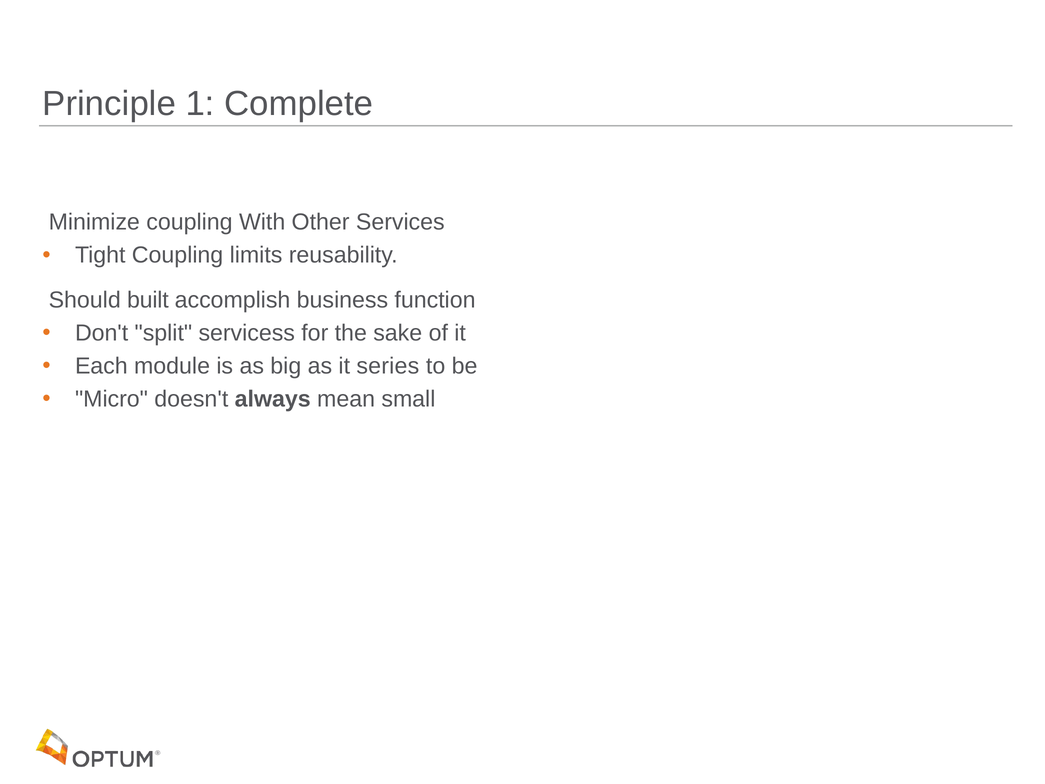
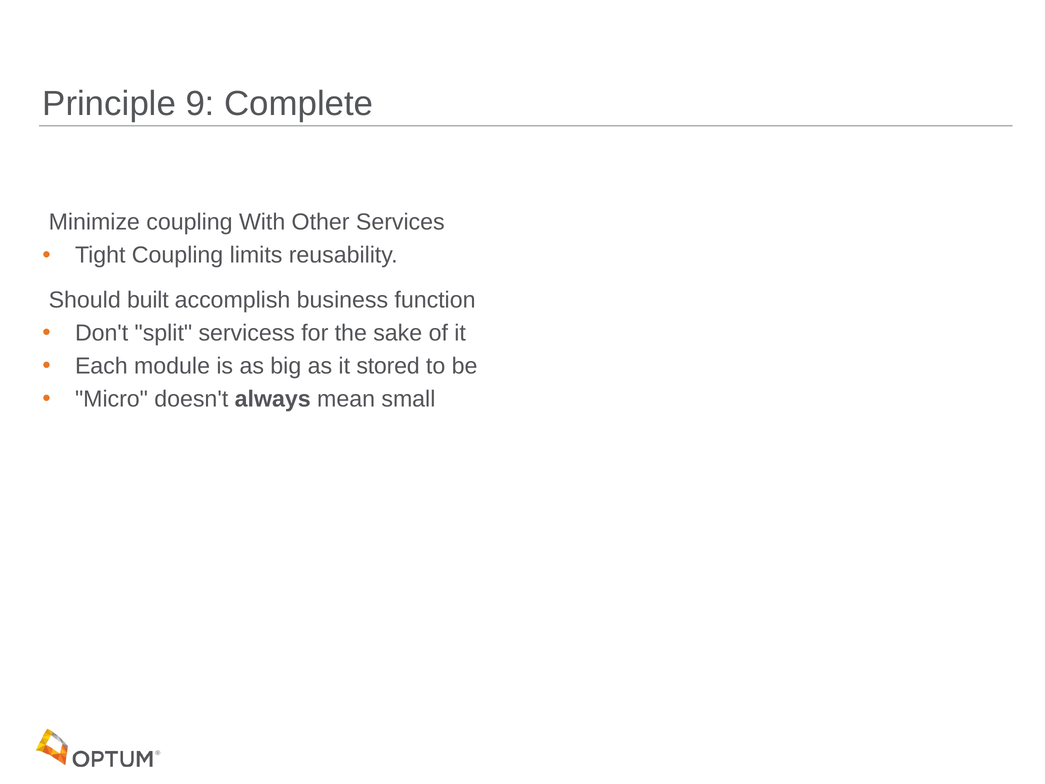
1: 1 -> 9 (200, 104)
series: series -> stored (388, 366)
